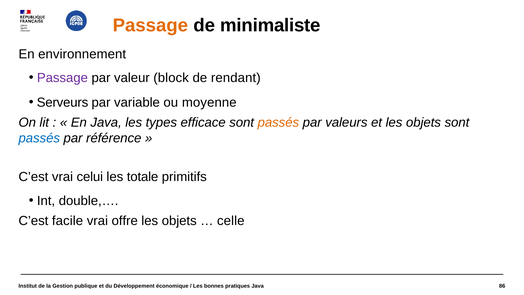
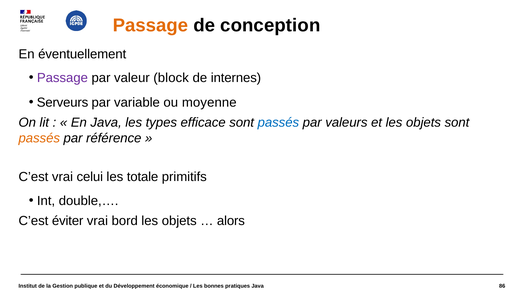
minimaliste: minimaliste -> conception (270, 25)
environnement: environnement -> éventuellement (82, 54)
rendant: rendant -> internes (236, 78)
passés colour: orange -> blue (278, 122)
passés colour: blue -> orange (39, 138)
facile: facile -> éviter (68, 221)
offre: offre -> bord (125, 221)
celle: celle -> alors (231, 221)
